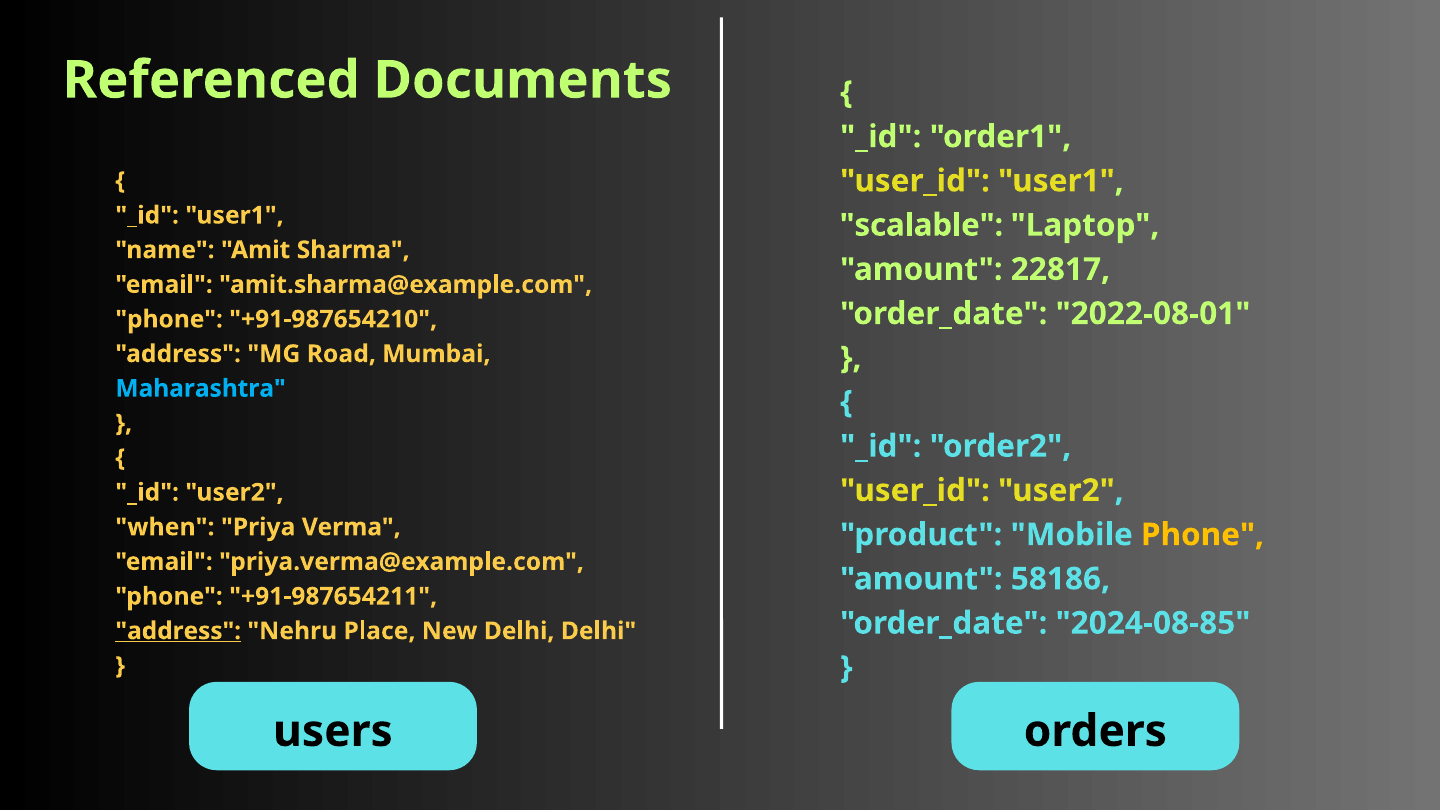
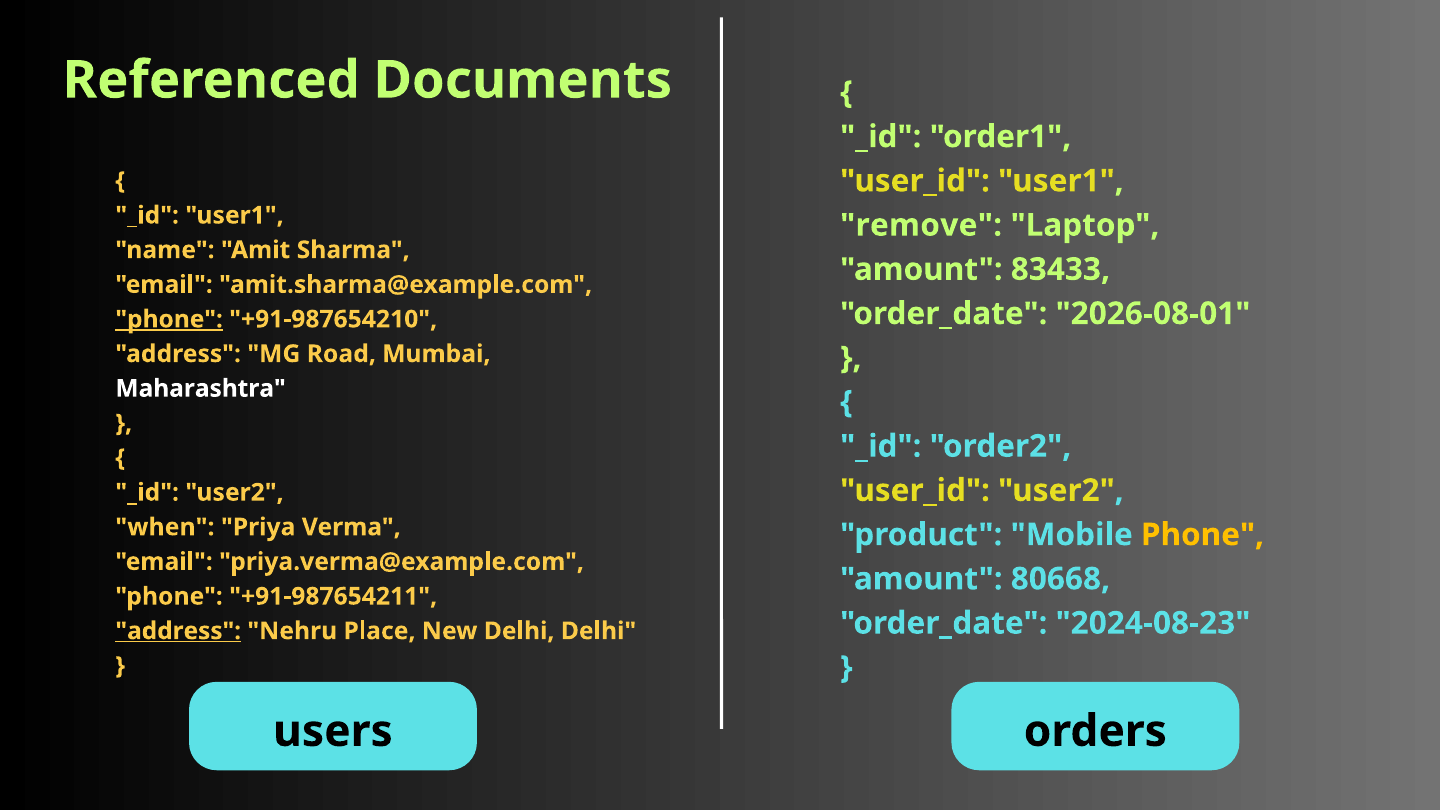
scalable: scalable -> remove (921, 225)
22817: 22817 -> 83433 (1060, 269)
2022-08-01: 2022-08-01 -> 2026-08-01 (1153, 314)
phone underline: none -> present (169, 319)
Maharashtra colour: light blue -> white (201, 389)
58186: 58186 -> 80668 (1060, 579)
2024-08-85: 2024-08-85 -> 2024-08-23 (1153, 623)
